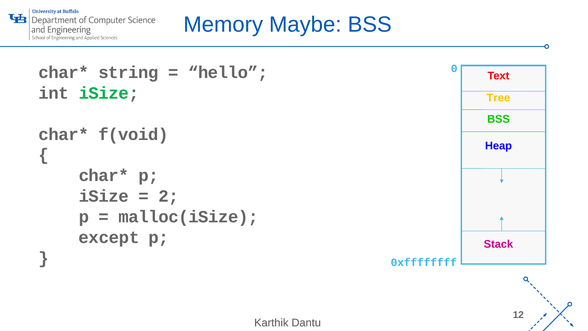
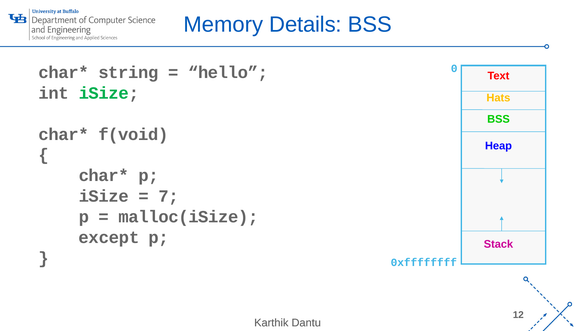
Maybe: Maybe -> Details (306, 24)
Tree: Tree -> Hats (498, 98)
2: 2 -> 7 (169, 196)
